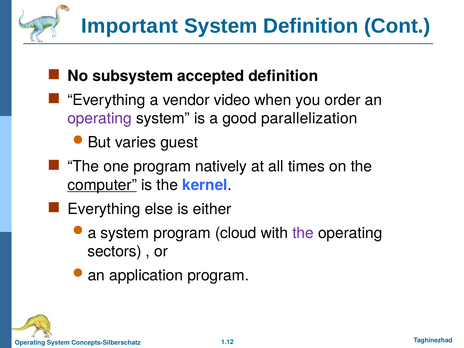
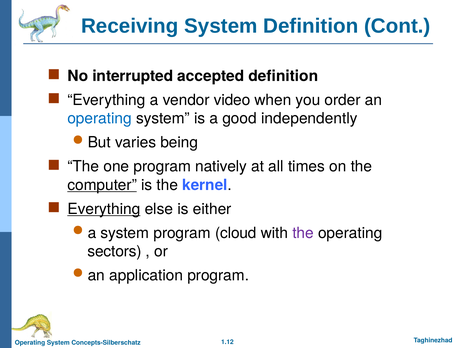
Important: Important -> Receiving (130, 26)
subsystem: subsystem -> interrupted (133, 76)
operating colour: purple -> blue (100, 119)
parallelization: parallelization -> independently (309, 119)
guest: guest -> being (179, 142)
Everything underline: none -> present (104, 209)
